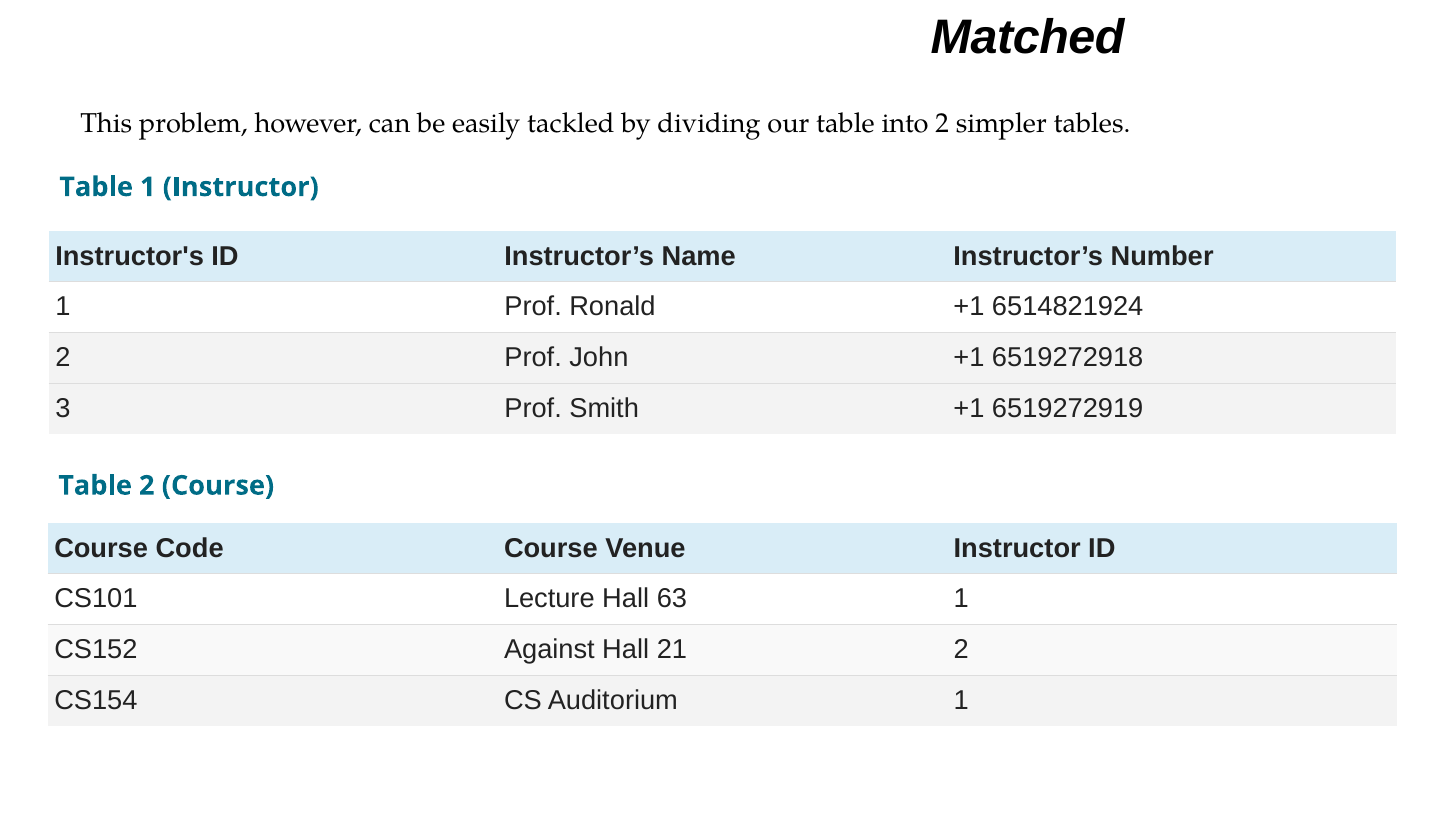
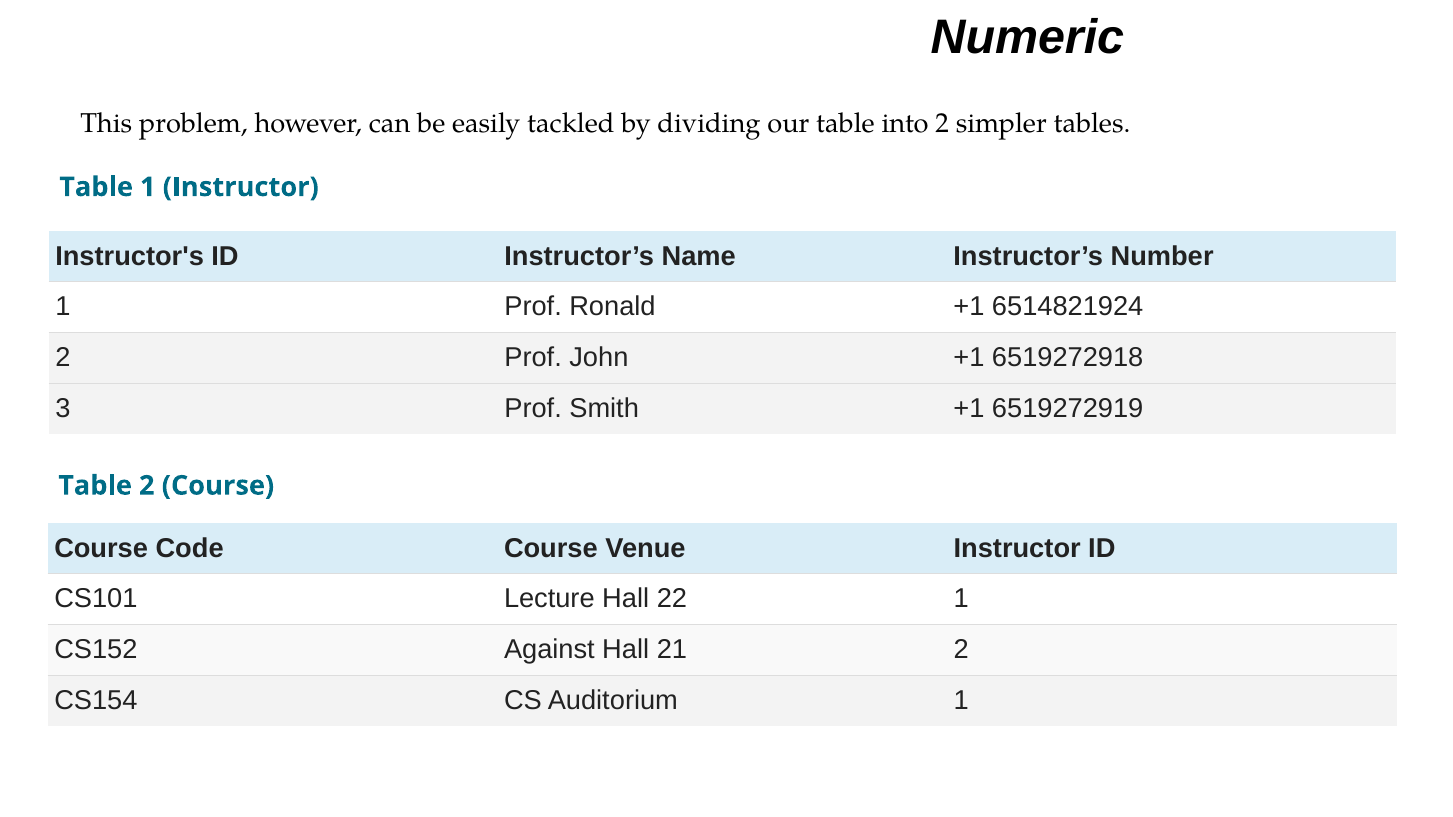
Matched: Matched -> Numeric (1027, 38)
63: 63 -> 22 (672, 599)
